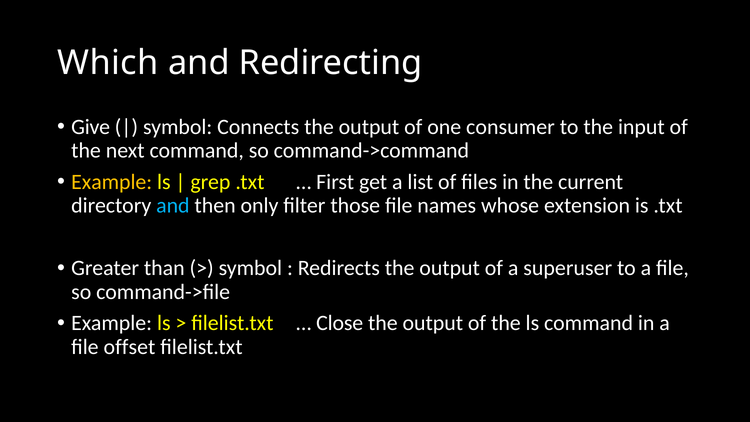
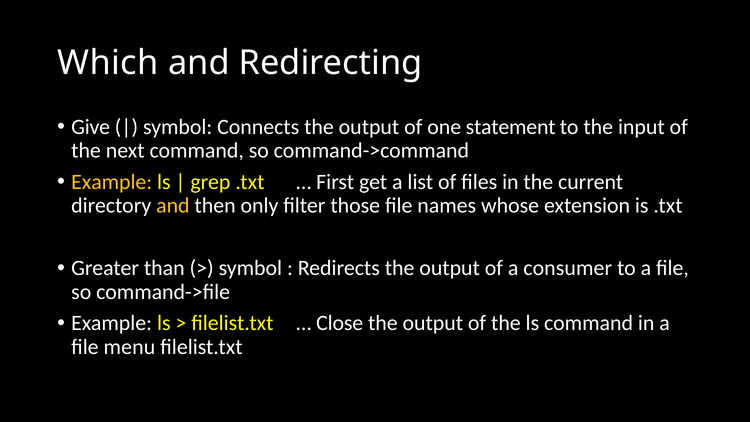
consumer: consumer -> statement (511, 127)
and colour: light blue -> yellow (173, 205)
superuser: superuser -> consumer (568, 268)
offset: offset -> menu (129, 347)
